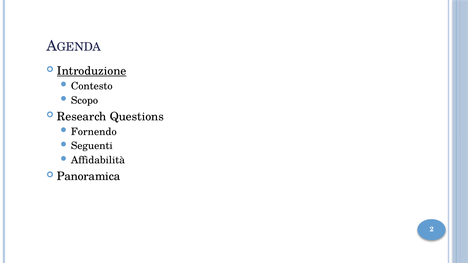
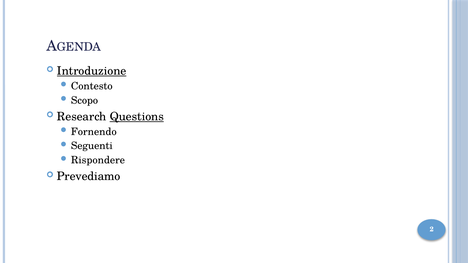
Questions underline: none -> present (137, 117)
Affidabilità: Affidabilità -> Rispondere (98, 160)
Panoramica: Panoramica -> Prevediamo (89, 177)
